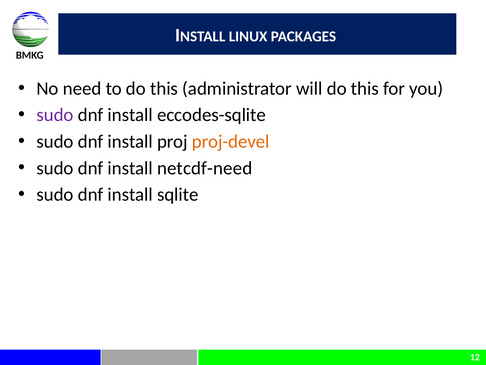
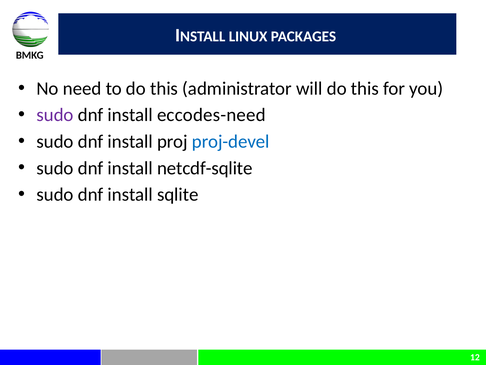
eccodes-sqlite: eccodes-sqlite -> eccodes-need (211, 115)
proj-devel colour: orange -> blue (231, 141)
netcdf-need: netcdf-need -> netcdf-sqlite (205, 168)
